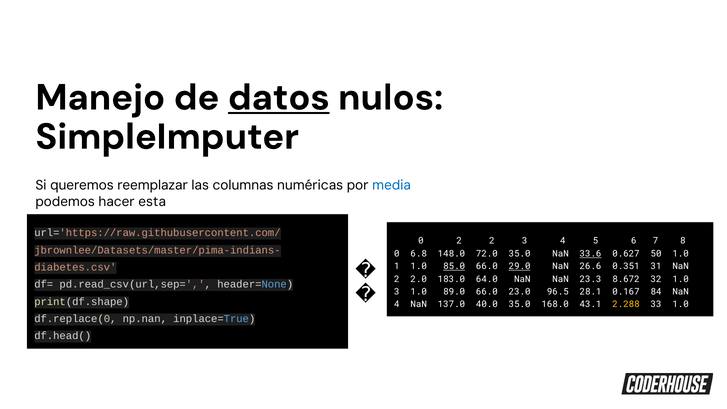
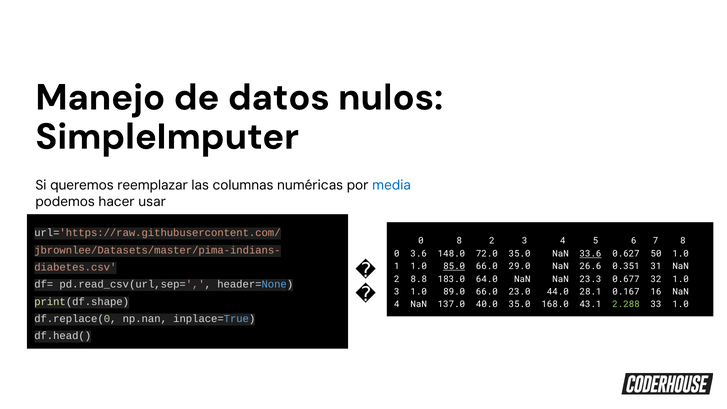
datos underline: present -> none (279, 97)
esta: esta -> usar (152, 202)
0 2: 2 -> 8 (459, 241)
6.8: 6.8 -> 3.6 (419, 254)
29.0 underline: present -> none (520, 266)
2.0: 2.0 -> 8.8 (419, 279)
8.672: 8.672 -> 0.677 (626, 279)
96.5: 96.5 -> 44.0 (558, 292)
84: 84 -> 16 (656, 292)
2.288 colour: yellow -> light green (626, 304)
